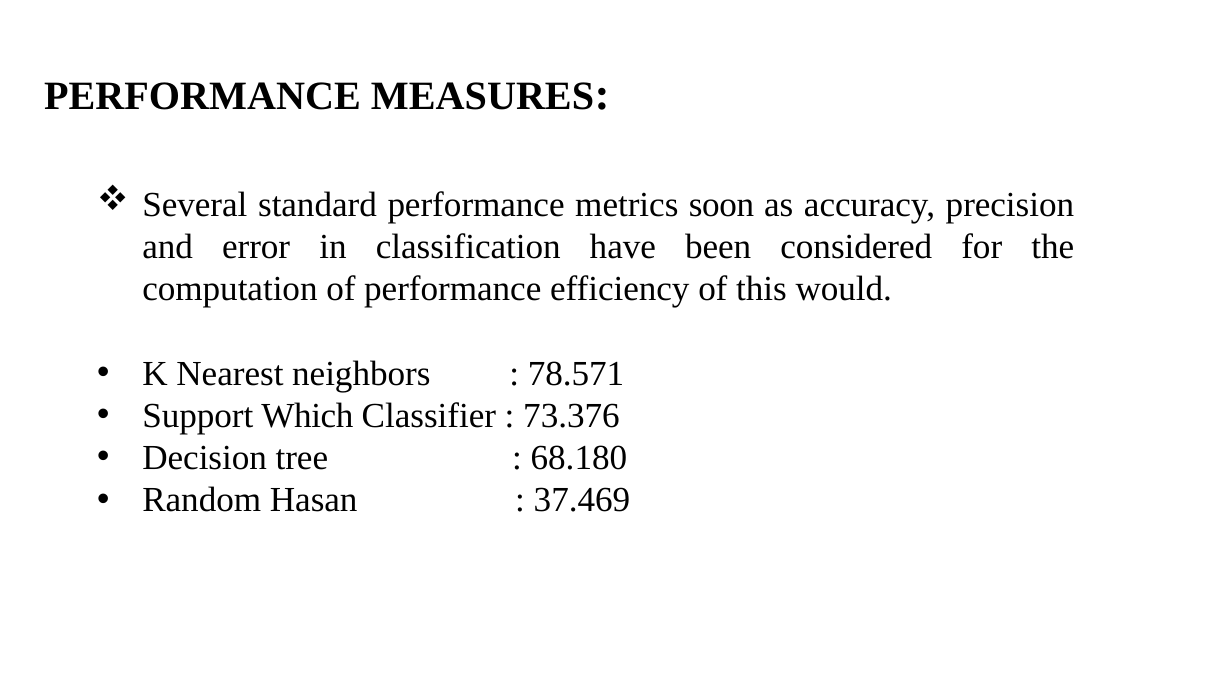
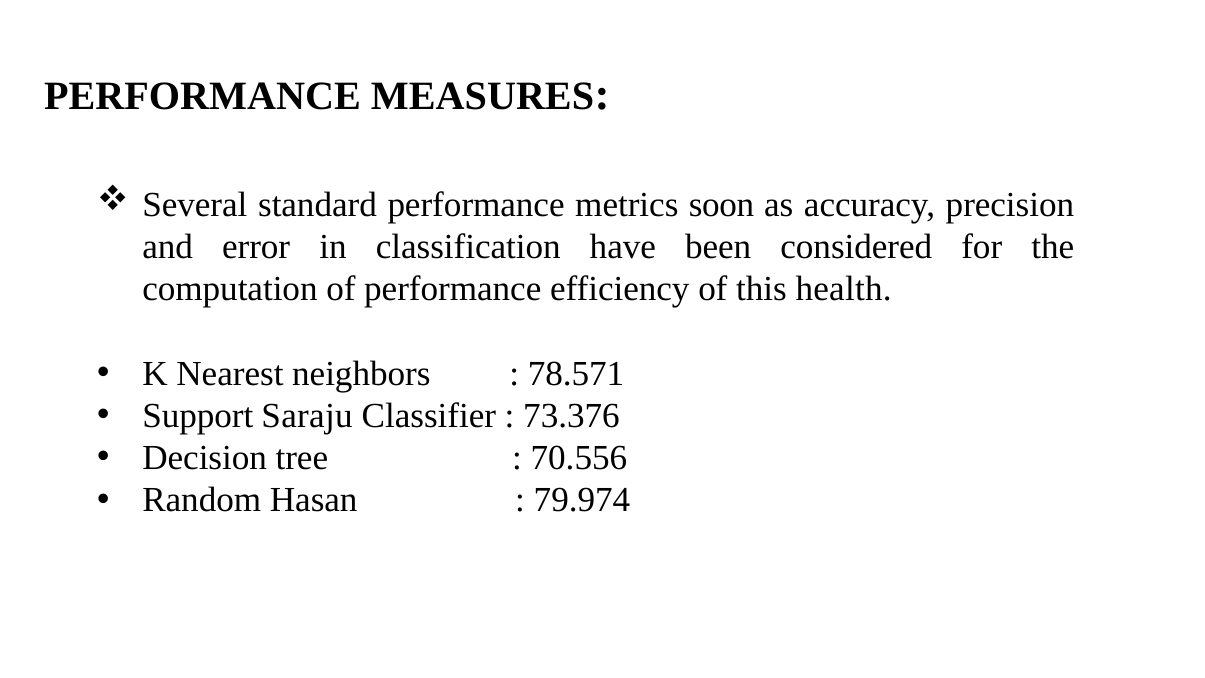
would: would -> health (844, 289)
Which: Which -> Saraju (307, 416)
68.180: 68.180 -> 70.556 (579, 458)
37.469: 37.469 -> 79.974 (582, 500)
